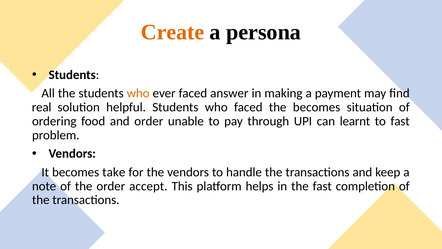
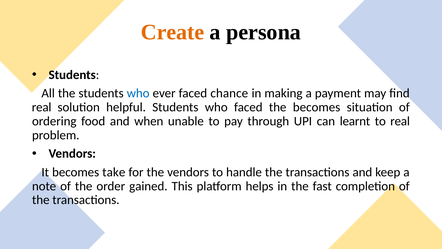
who colour: orange -> blue (138, 93)
answer: answer -> chance (229, 93)
and order: order -> when (149, 121)
to fast: fast -> real (400, 121)
accept: accept -> gained (148, 186)
